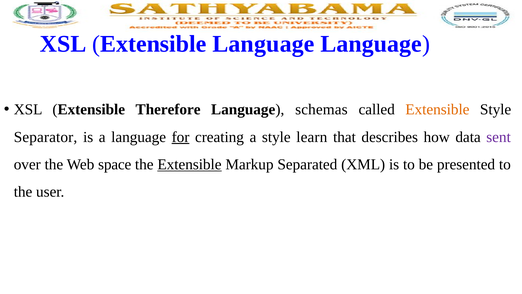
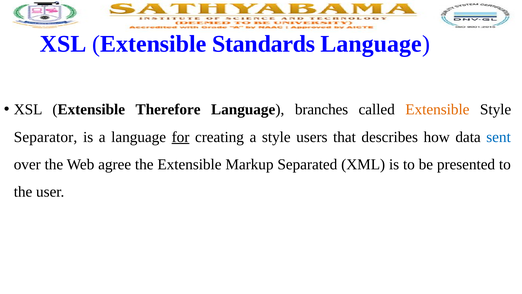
Extensible Language: Language -> Standards (264, 44)
schemas: schemas -> branches (322, 109)
learn: learn -> users (312, 137)
sent colour: purple -> blue (499, 137)
space: space -> agree (115, 164)
Extensible underline: present -> none (189, 164)
